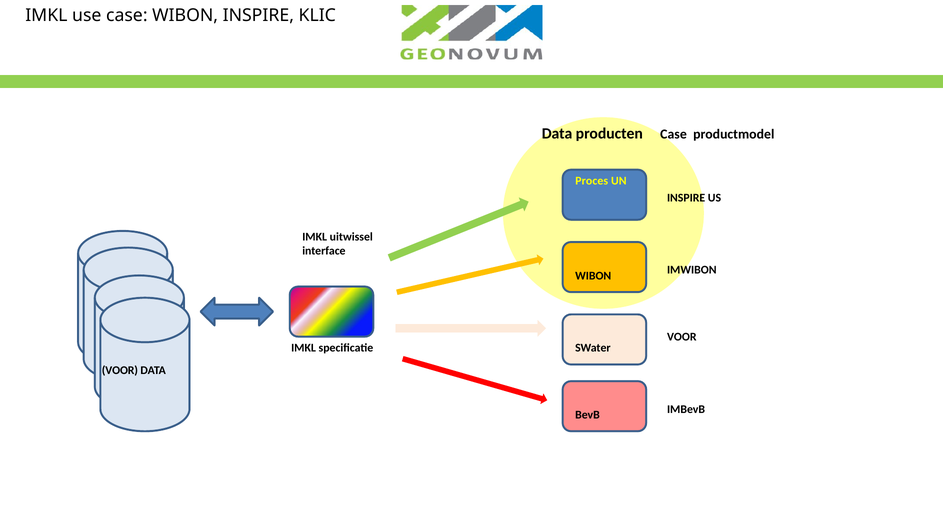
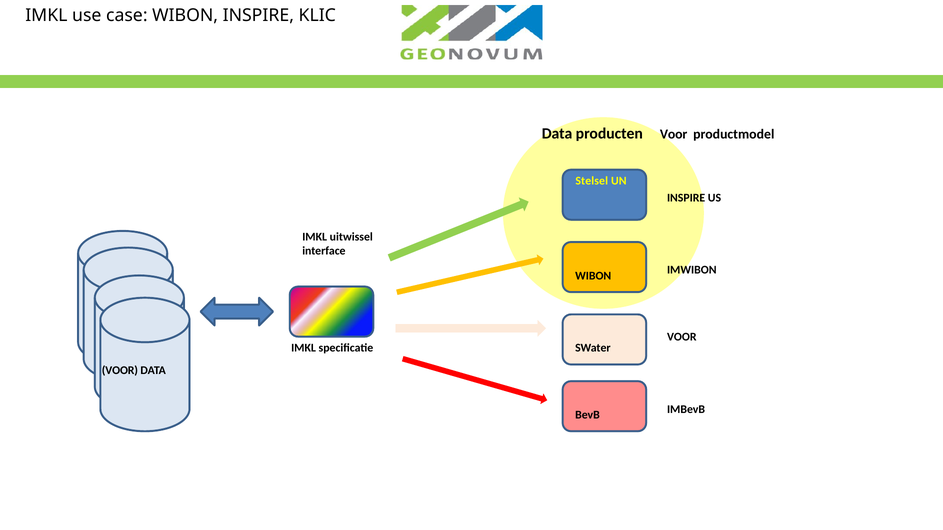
producten Case: Case -> Voor (674, 134)
Proces: Proces -> Stelsel (592, 181)
